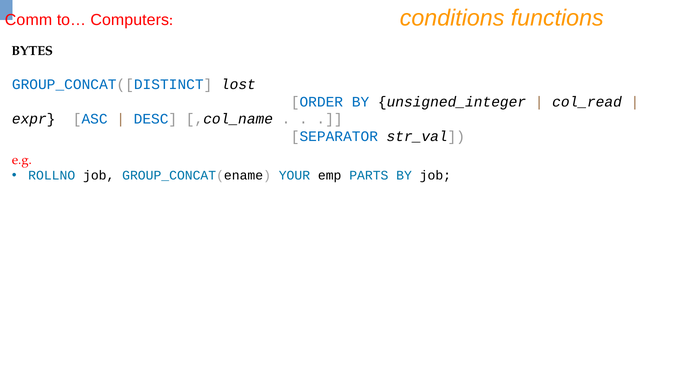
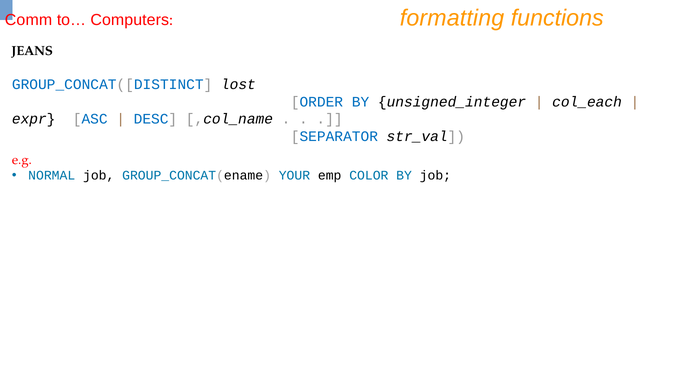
conditions: conditions -> formatting (452, 18)
BYTES: BYTES -> JEANS (32, 51)
col_read: col_read -> col_each (587, 102)
ROLLNO: ROLLNO -> NORMAL (52, 175)
PARTS: PARTS -> COLOR (369, 175)
